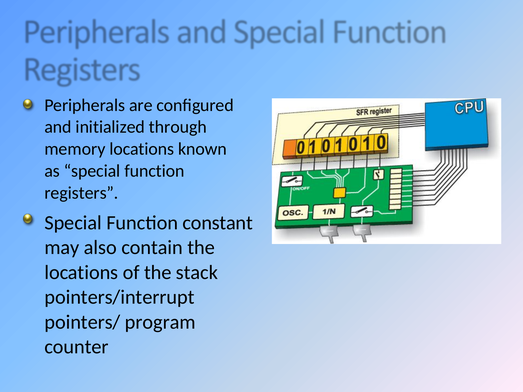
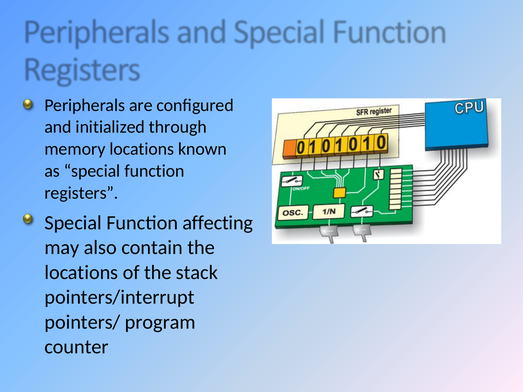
constant: constant -> affecting (218, 223)
